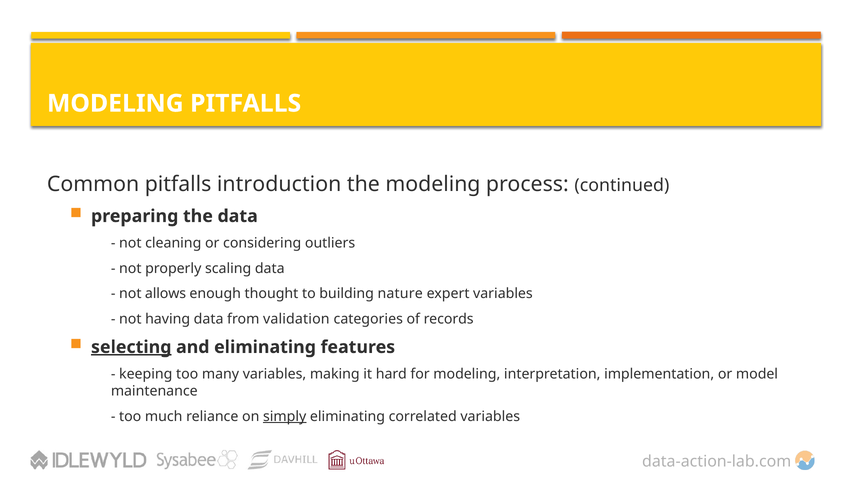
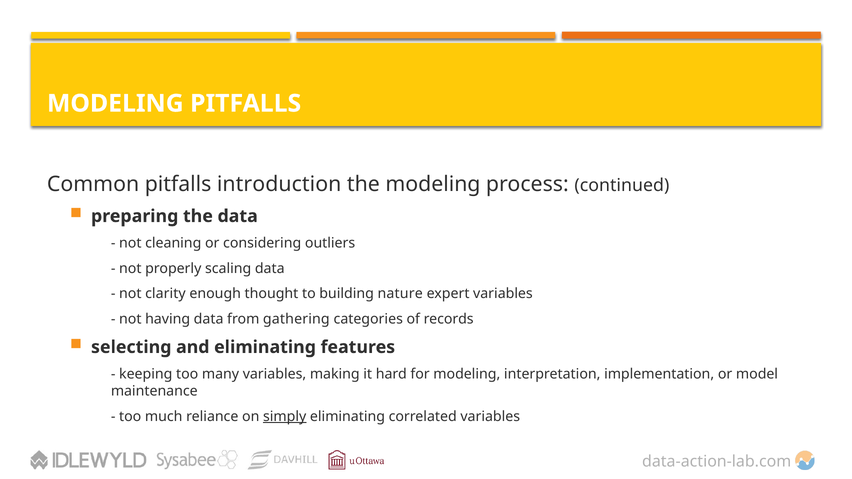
allows: allows -> clarity (165, 294)
validation: validation -> gathering (296, 319)
selecting underline: present -> none (131, 347)
